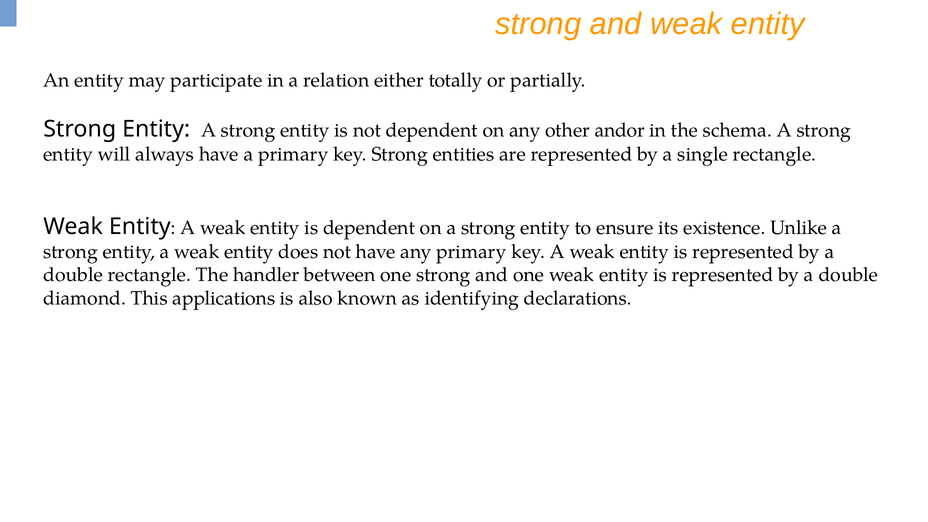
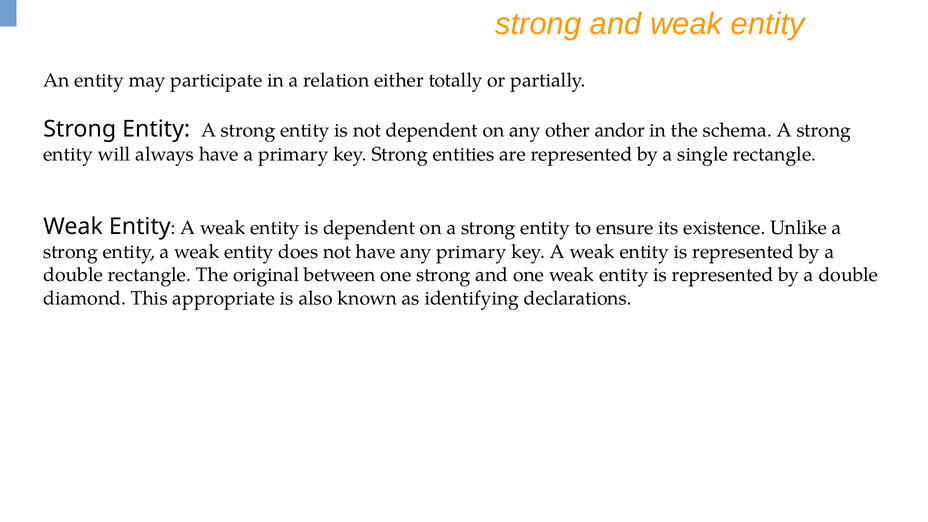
handler: handler -> original (266, 275)
applications: applications -> appropriate (224, 298)
